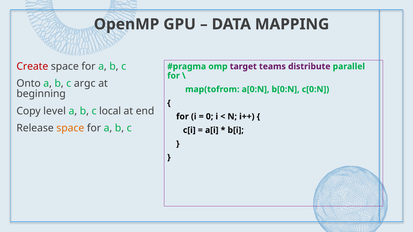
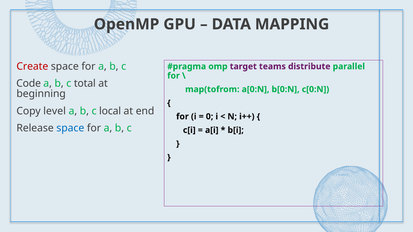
Onto: Onto -> Code (29, 84)
argc: argc -> total (85, 84)
space colour: orange -> blue (70, 128)
